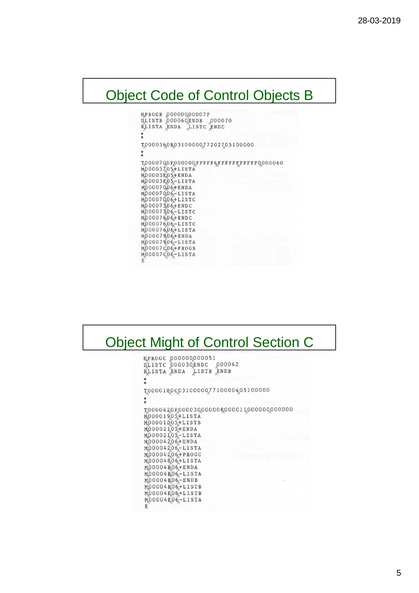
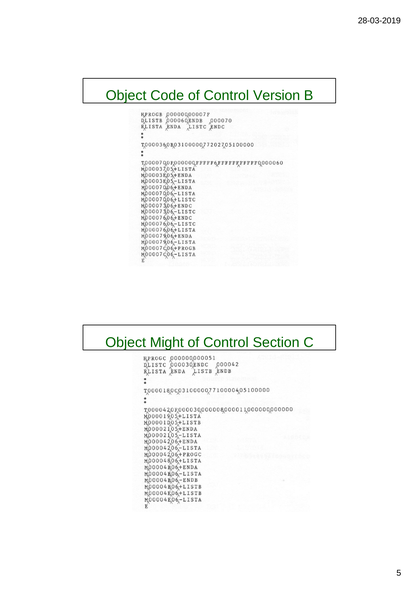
Objects: Objects -> Version (277, 96)
